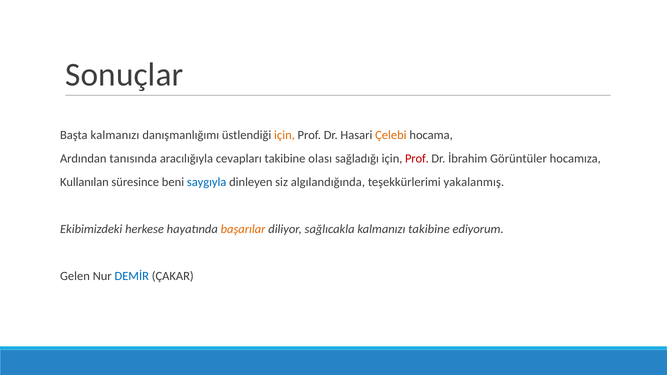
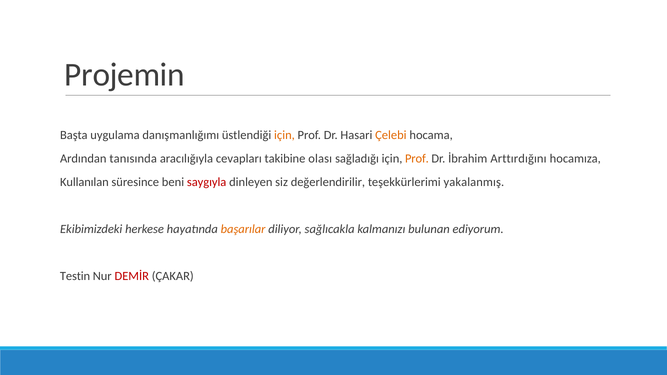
Sonuçlar: Sonuçlar -> Projemin (125, 75)
Başta kalmanızı: kalmanızı -> uygulama (115, 135)
Prof colour: red -> orange (417, 159)
Görüntüler: Görüntüler -> Arttırdığını (518, 159)
saygıyla colour: blue -> red (207, 182)
algılandığında: algılandığında -> değerlendirilir (328, 182)
kalmanızı takibine: takibine -> bulunan (429, 229)
Gelen: Gelen -> Testin (75, 276)
DEMİR colour: blue -> red (132, 276)
